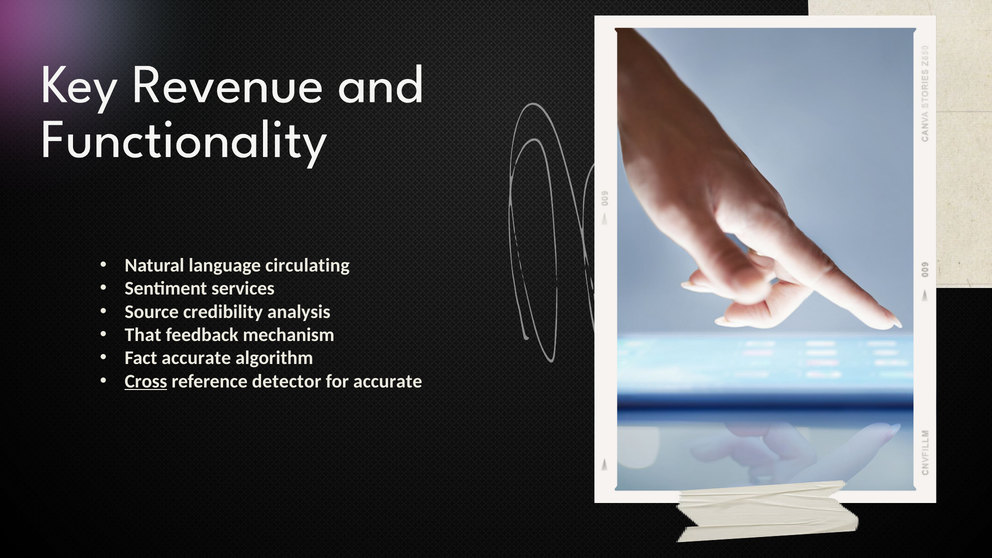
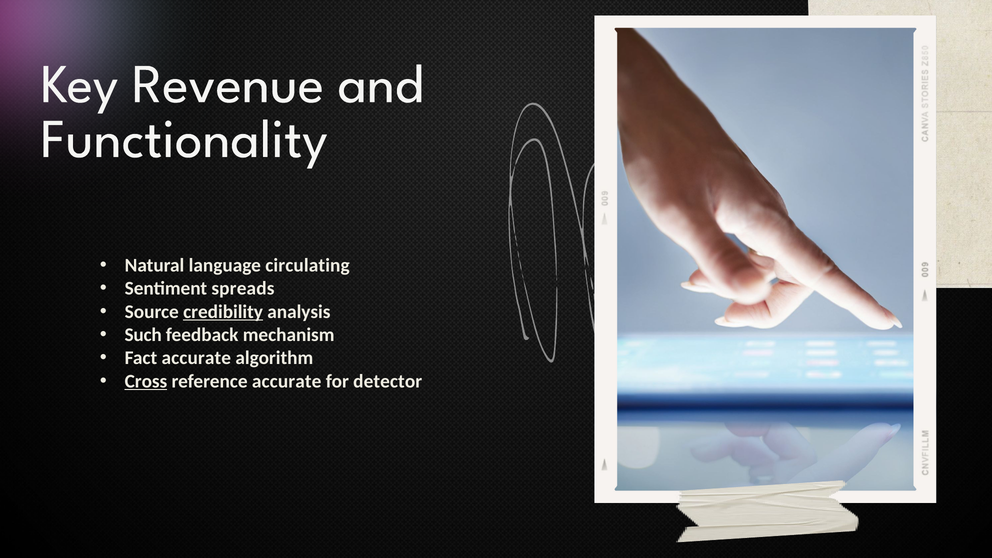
services: services -> spreads (243, 289)
credibility underline: none -> present (223, 312)
That: That -> Such (143, 335)
reference detector: detector -> accurate (287, 381)
for accurate: accurate -> detector (388, 381)
